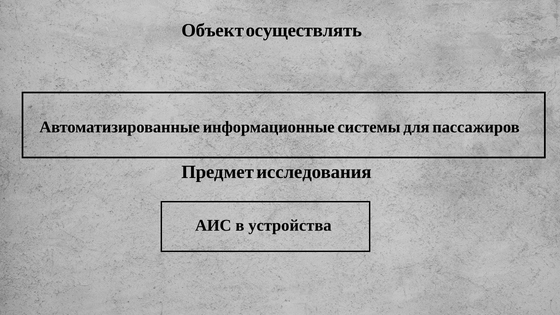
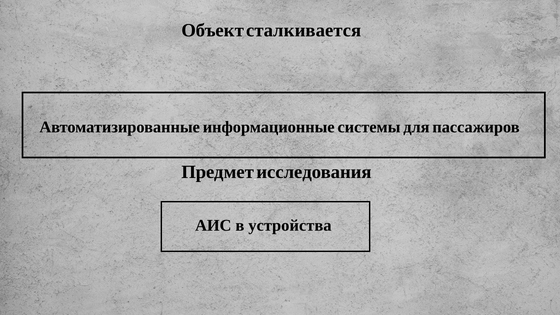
осуществлять: осуществлять -> сталкивается (304, 30)
